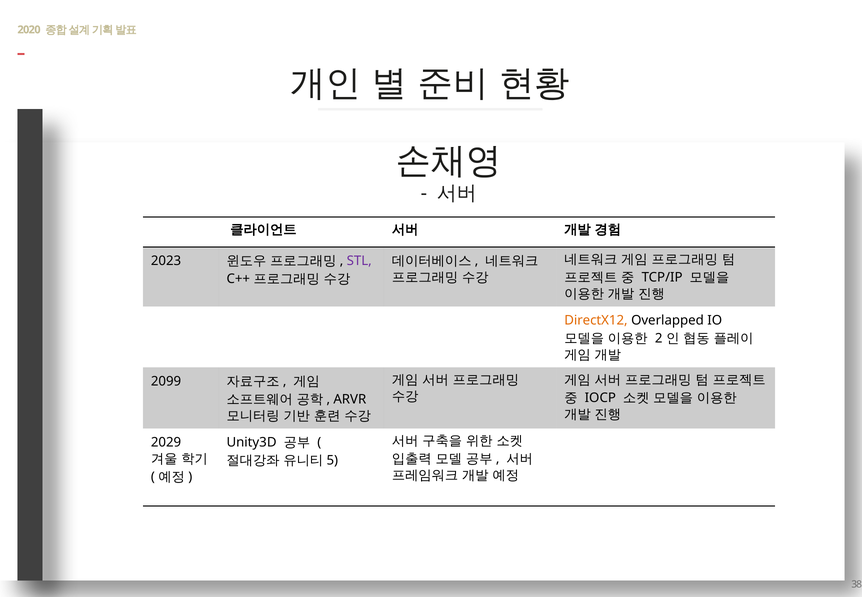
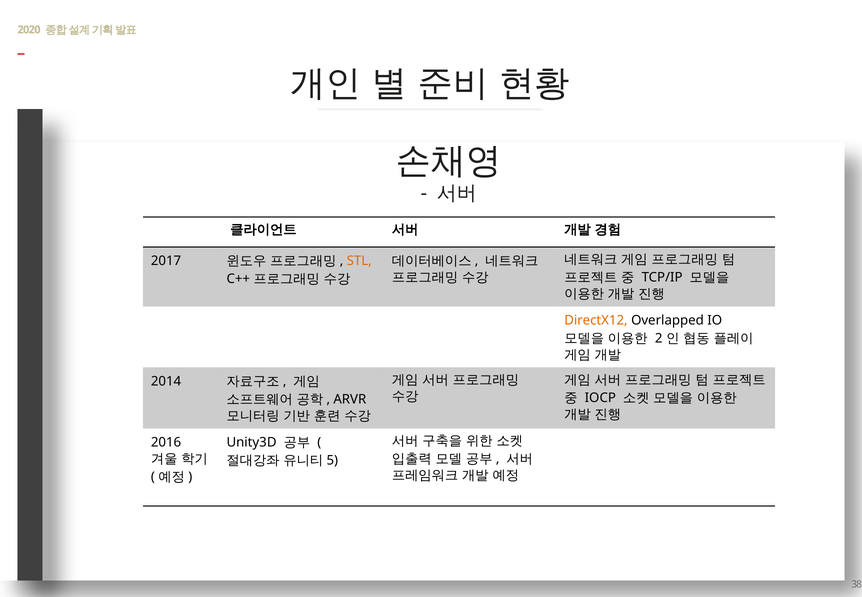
2023: 2023 -> 2017 (166, 261)
STL colour: purple -> orange (359, 261)
2099: 2099 -> 2014 (166, 381)
2029: 2029 -> 2016 (166, 442)
